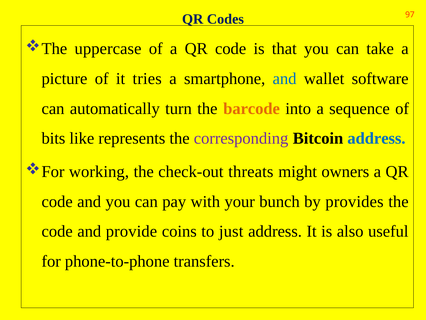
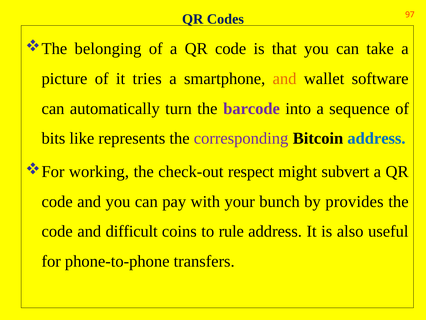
uppercase: uppercase -> belonging (108, 49)
and colour: blue -> orange (285, 79)
barcode colour: orange -> purple (252, 108)
threats: threats -> respect (251, 171)
owners: owners -> subvert (345, 171)
provide: provide -> difficult (132, 231)
just: just -> rule (231, 231)
